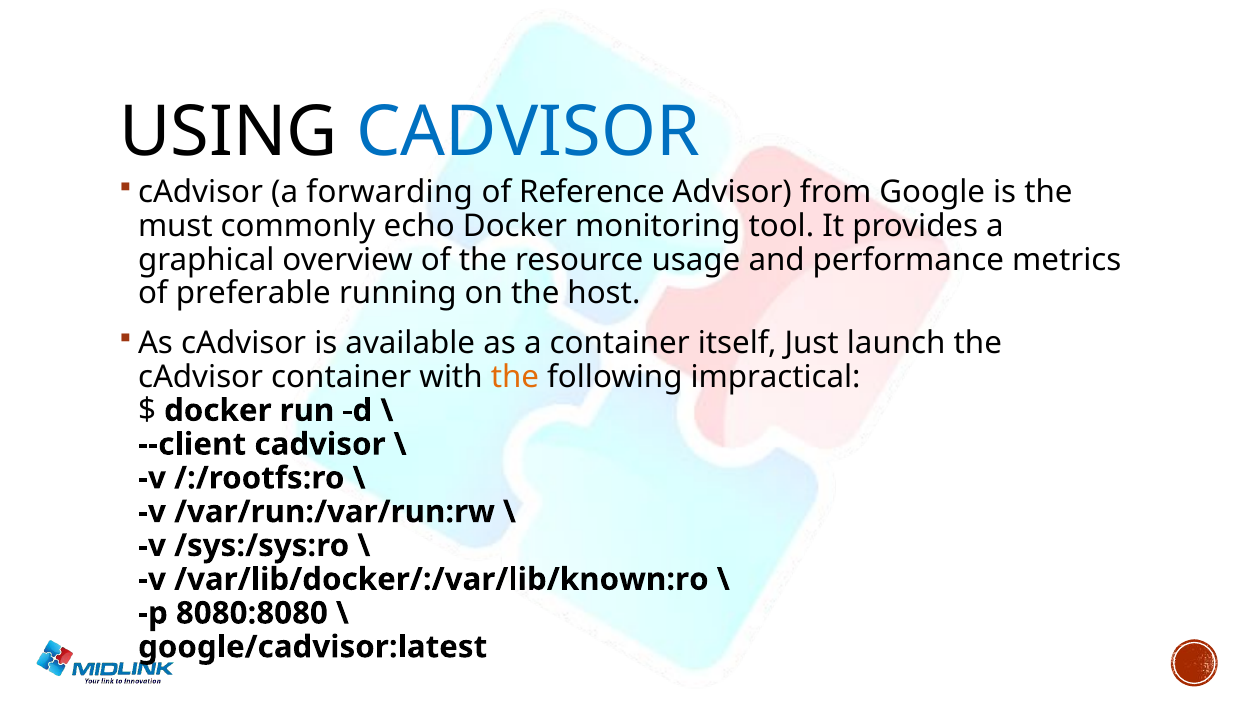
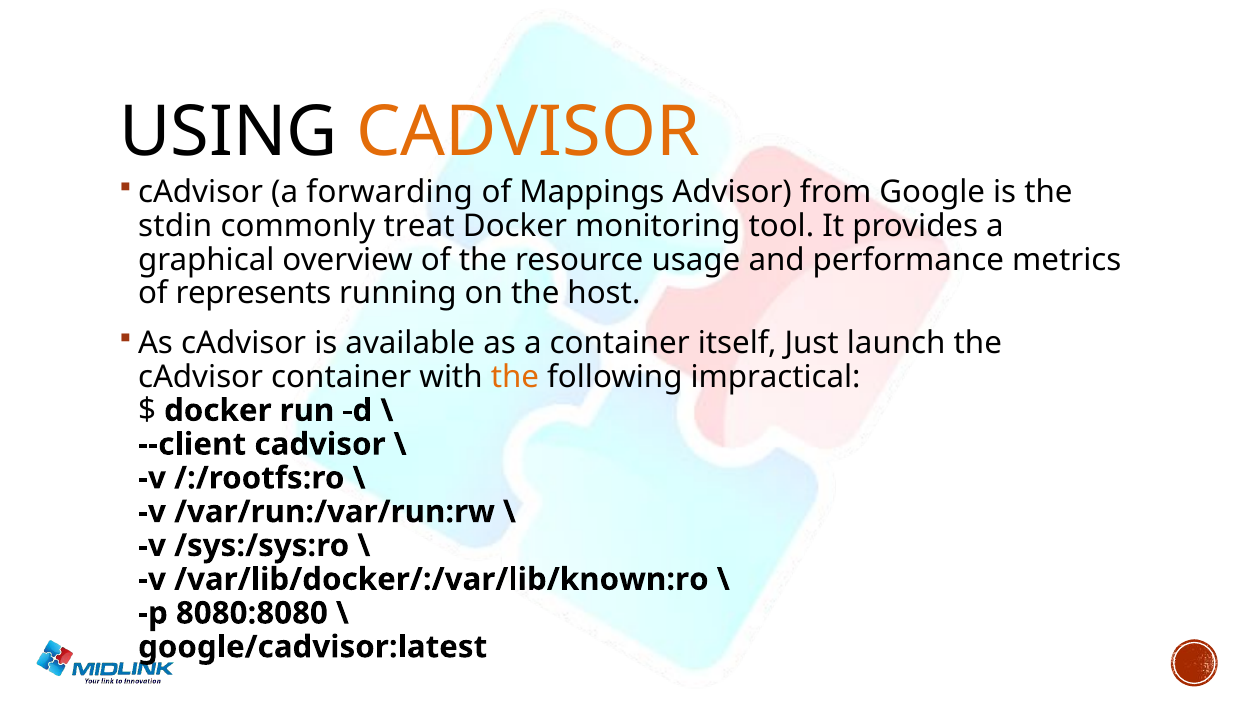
CADVISOR colour: blue -> orange (528, 132)
Reference: Reference -> Mappings (592, 192)
must: must -> stdin (175, 226)
echo: echo -> treat (419, 226)
preferable: preferable -> represents (254, 294)
